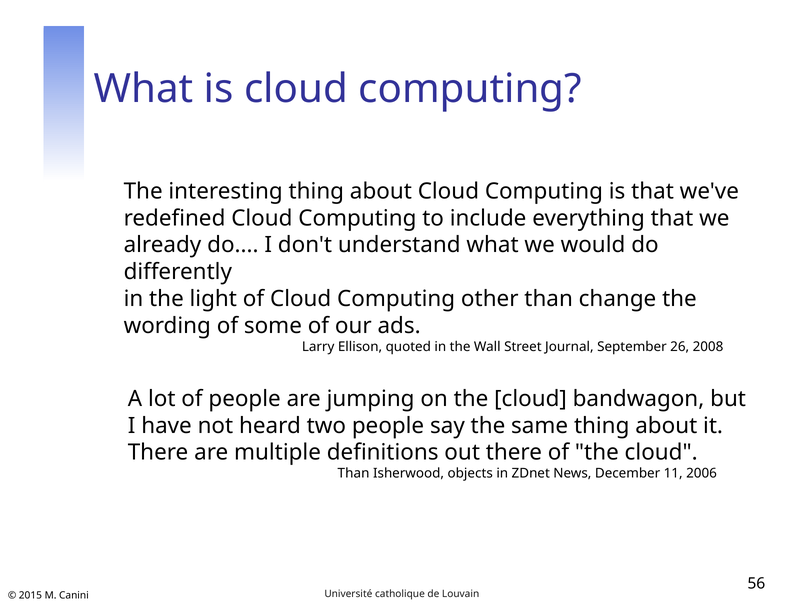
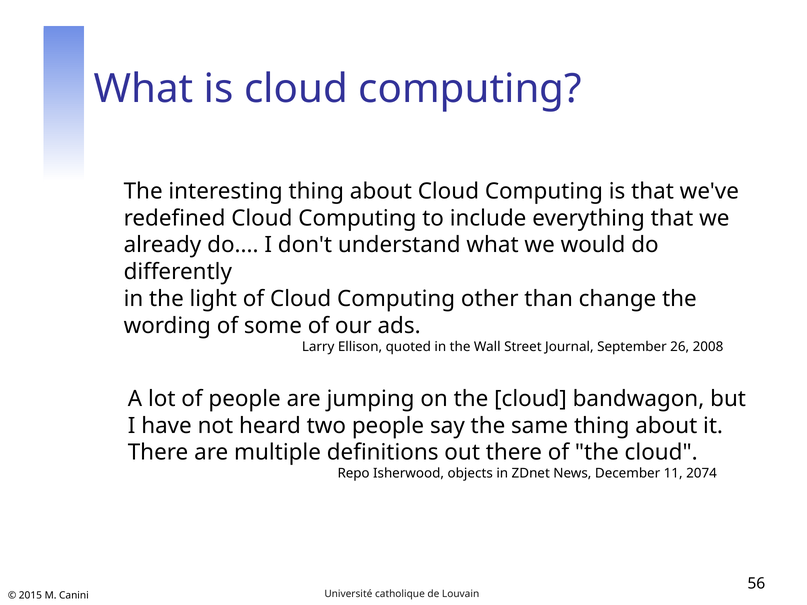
Than: Than -> Repo (354, 474)
2006: 2006 -> 2074 (702, 474)
